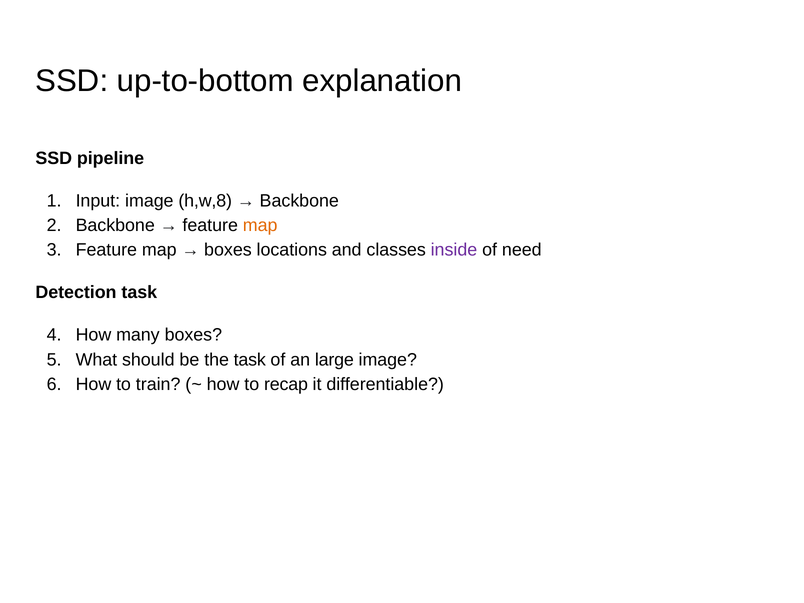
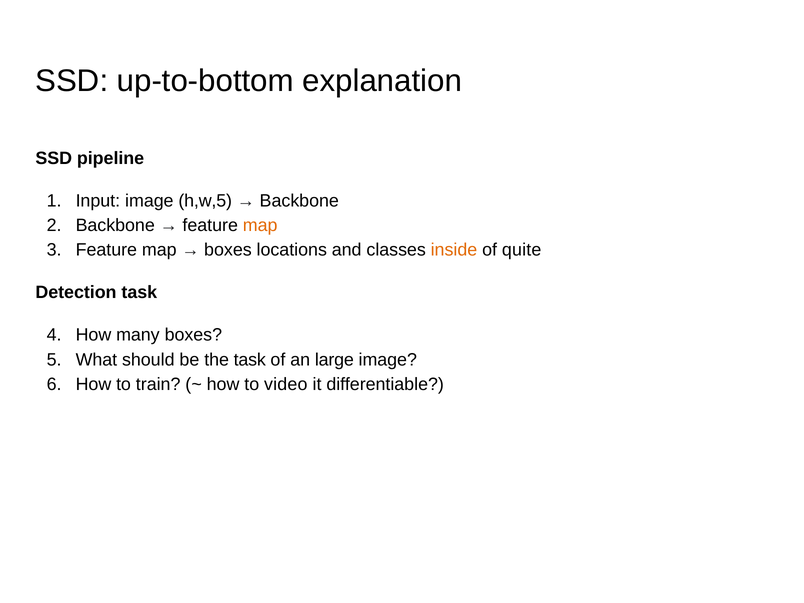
h,w,8: h,w,8 -> h,w,5 (205, 201)
inside colour: purple -> orange (454, 250)
need: need -> quite (522, 250)
recap: recap -> video (286, 384)
